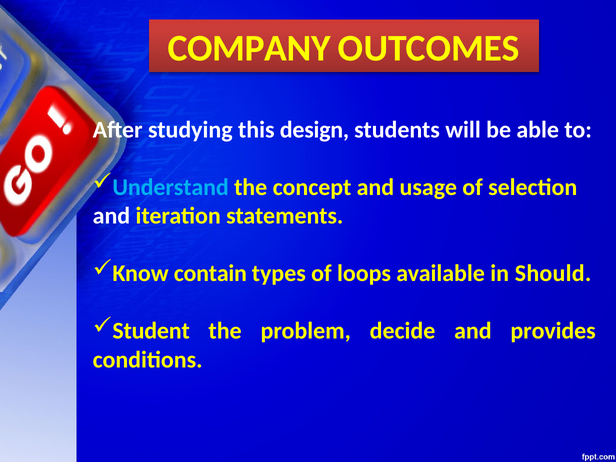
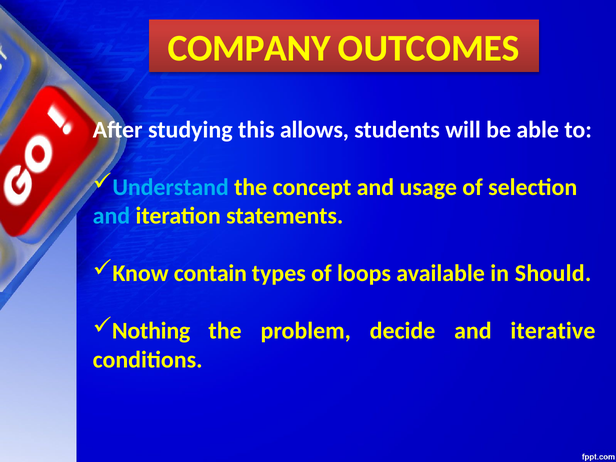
design: design -> allows (314, 130)
and colour: white -> light blue (111, 216)
Student: Student -> Nothing (151, 331)
provides: provides -> iterative (553, 331)
